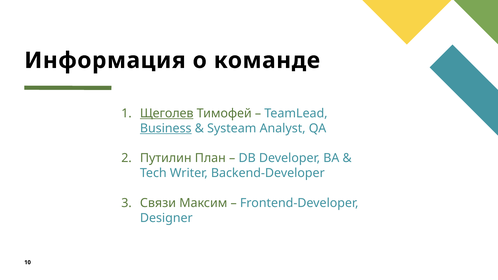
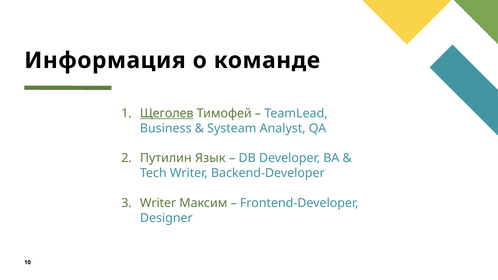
Business underline: present -> none (166, 128)
План: План -> Язык (210, 158)
Связи: Связи -> Writer (158, 203)
